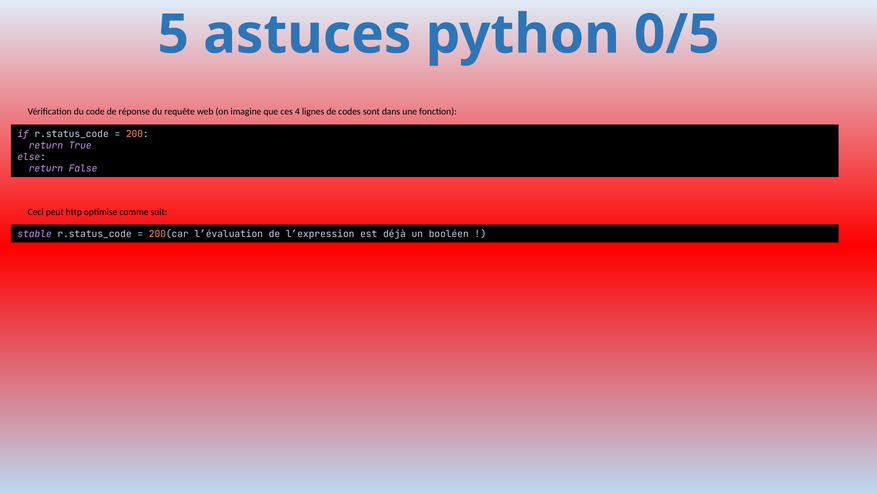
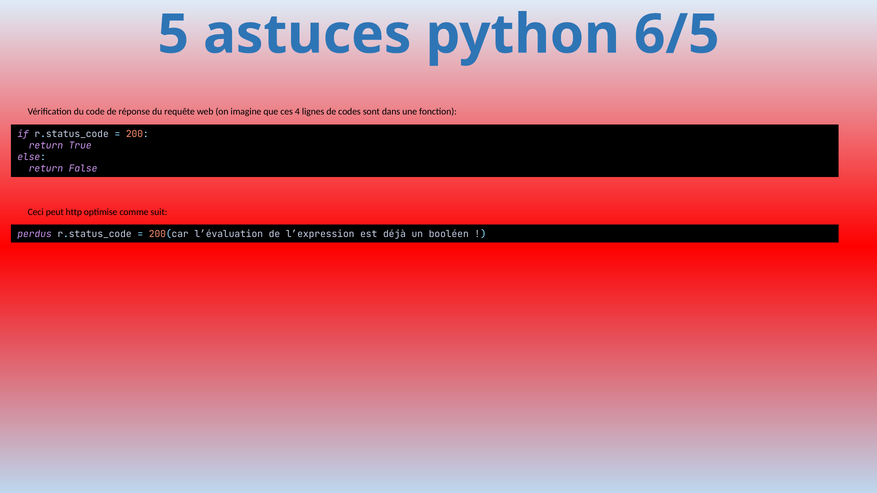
0/5: 0/5 -> 6/5 (677, 35)
stable: stable -> perdus (35, 234)
